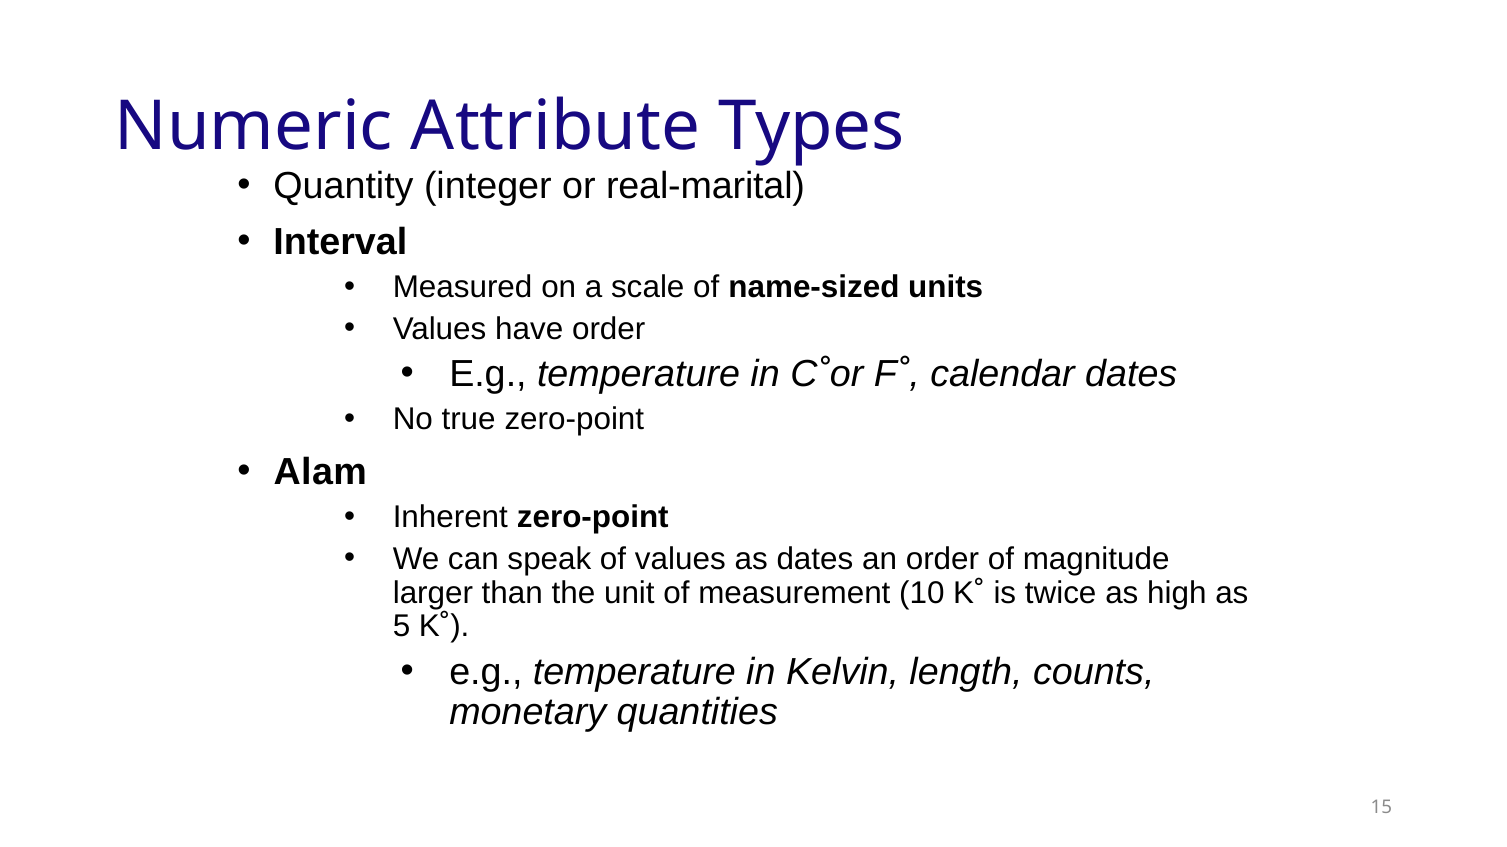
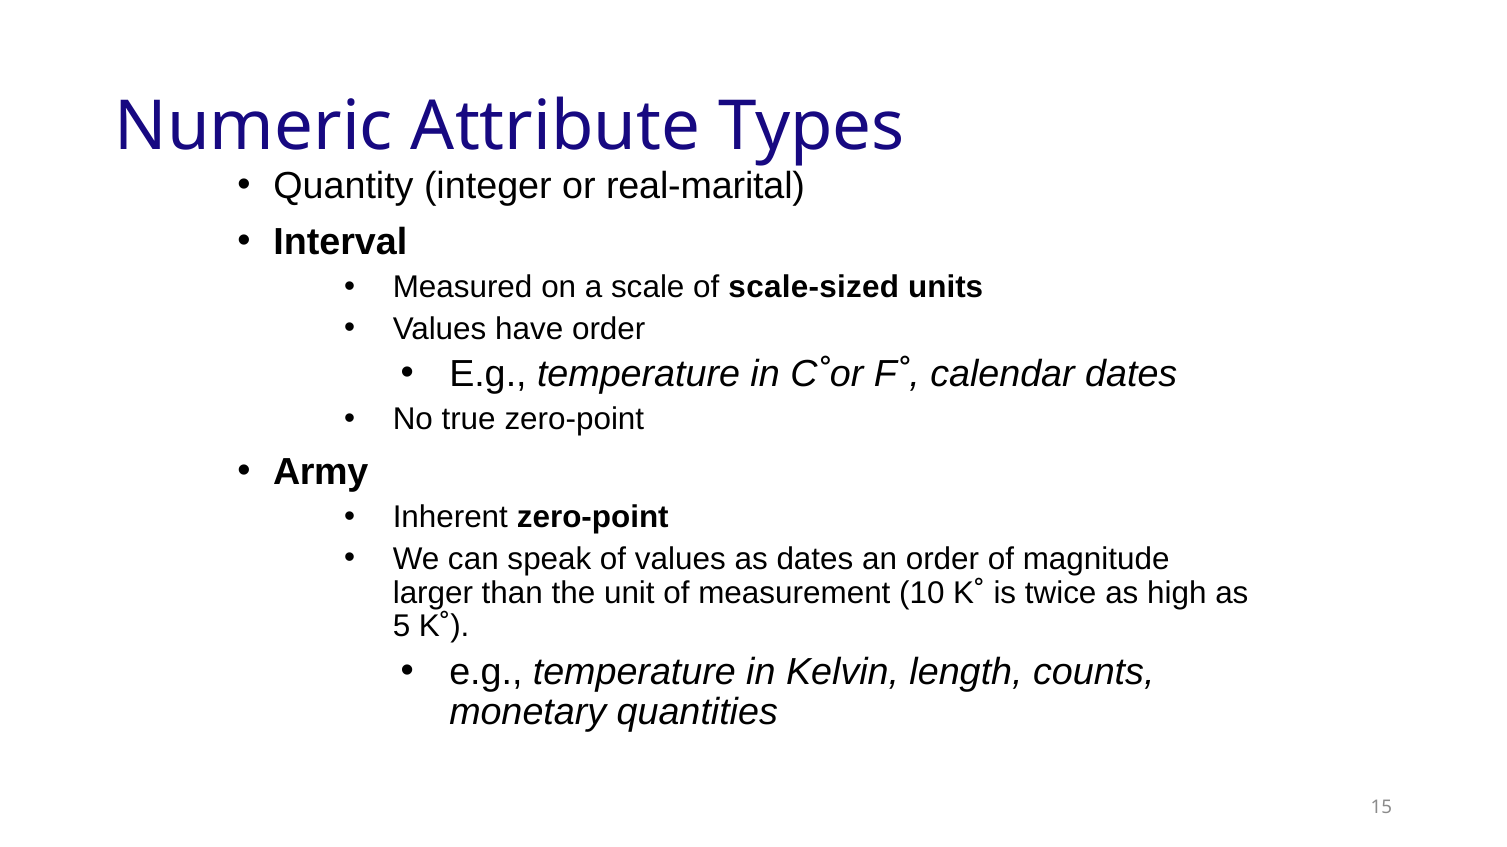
name-sized: name-sized -> scale-sized (814, 287)
Alam: Alam -> Army (321, 472)
